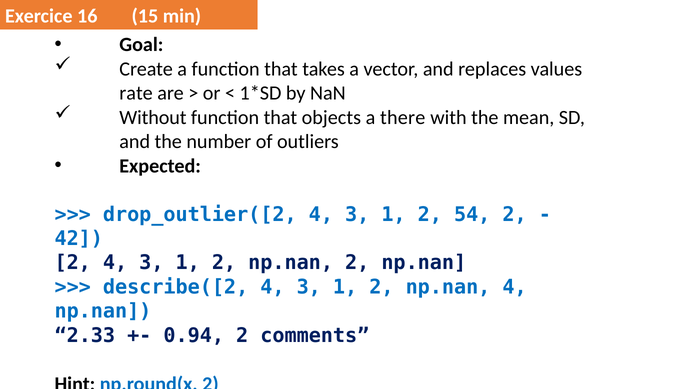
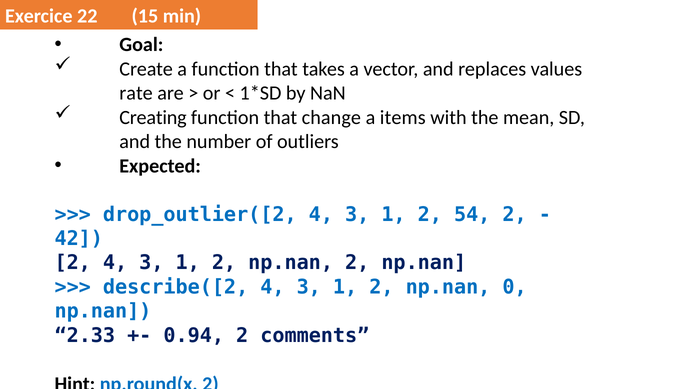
16: 16 -> 22 (87, 16)
Without: Without -> Creating (153, 117)
objects: objects -> change (331, 117)
there: there -> items (403, 117)
np.nan 4: 4 -> 0 (515, 287)
